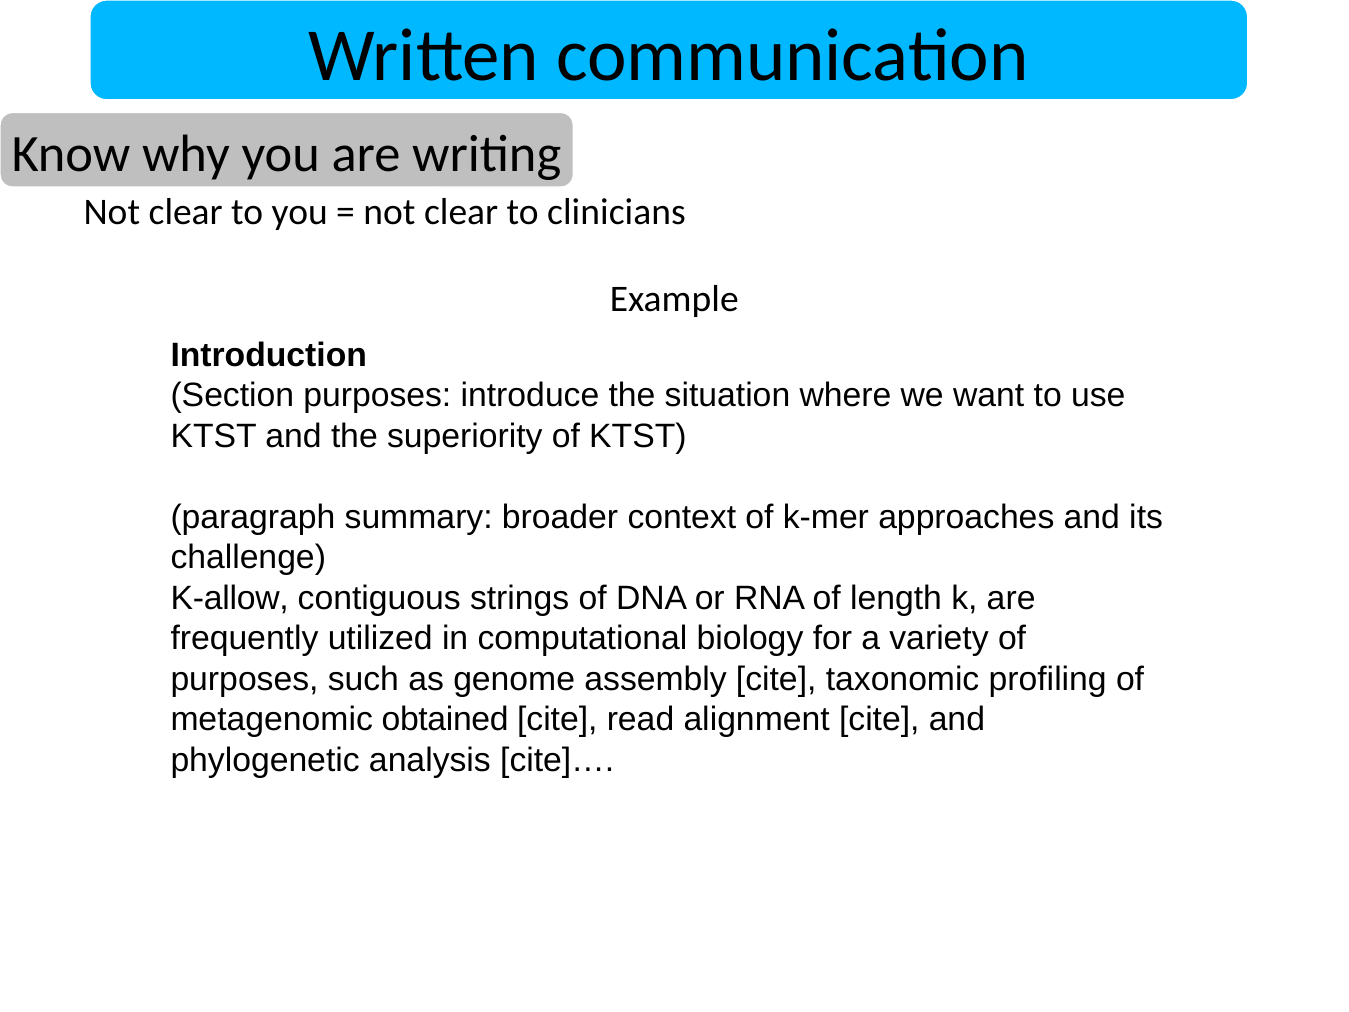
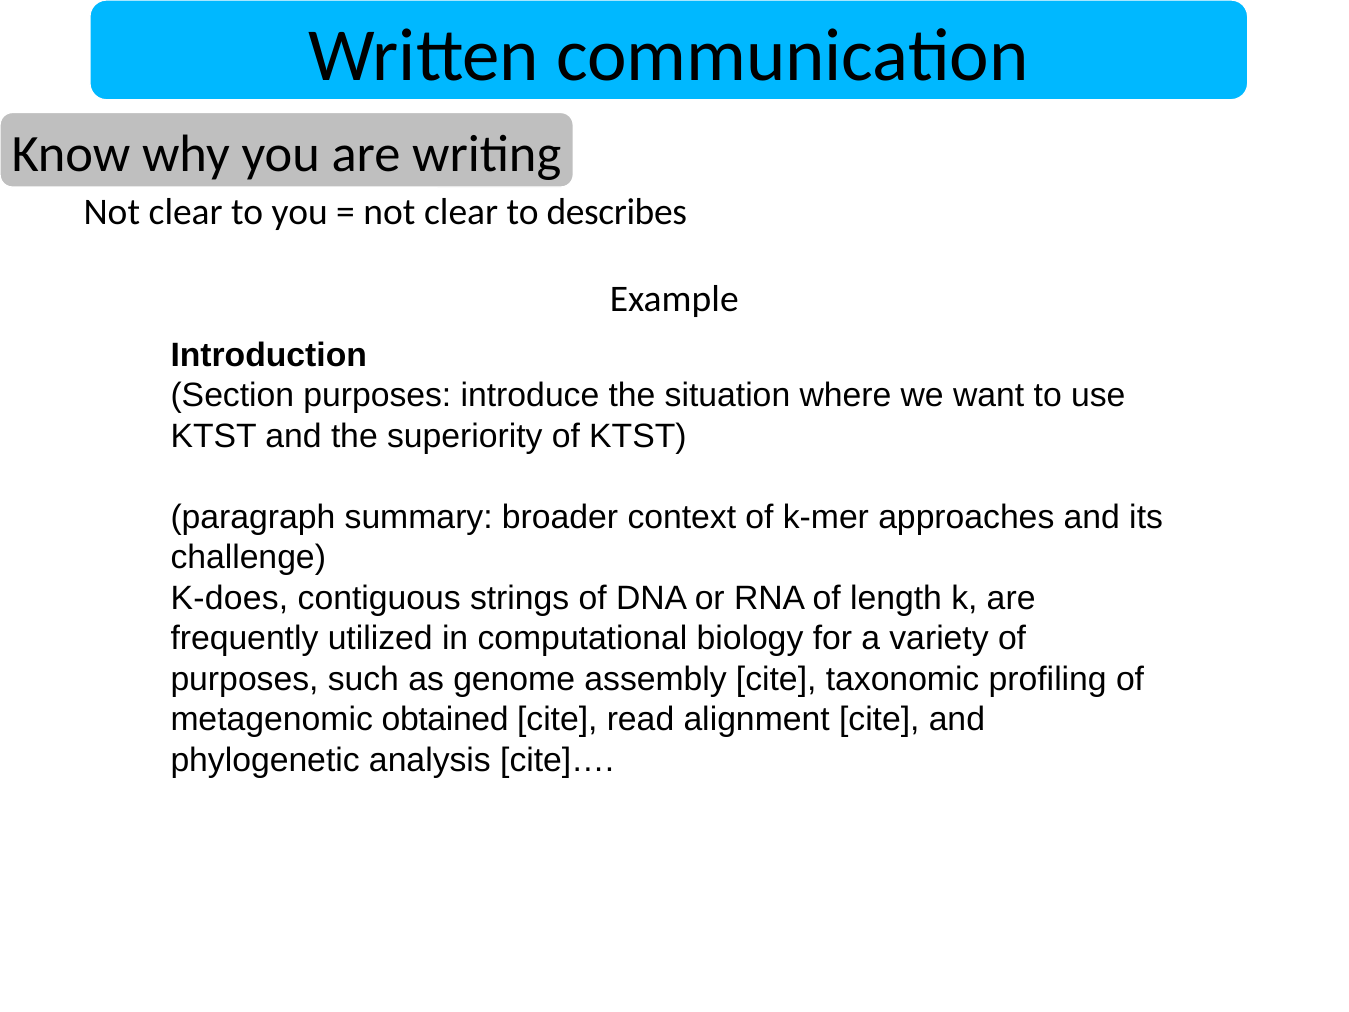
clinicians: clinicians -> describes (617, 212)
K-allow: K-allow -> K-does (229, 598)
